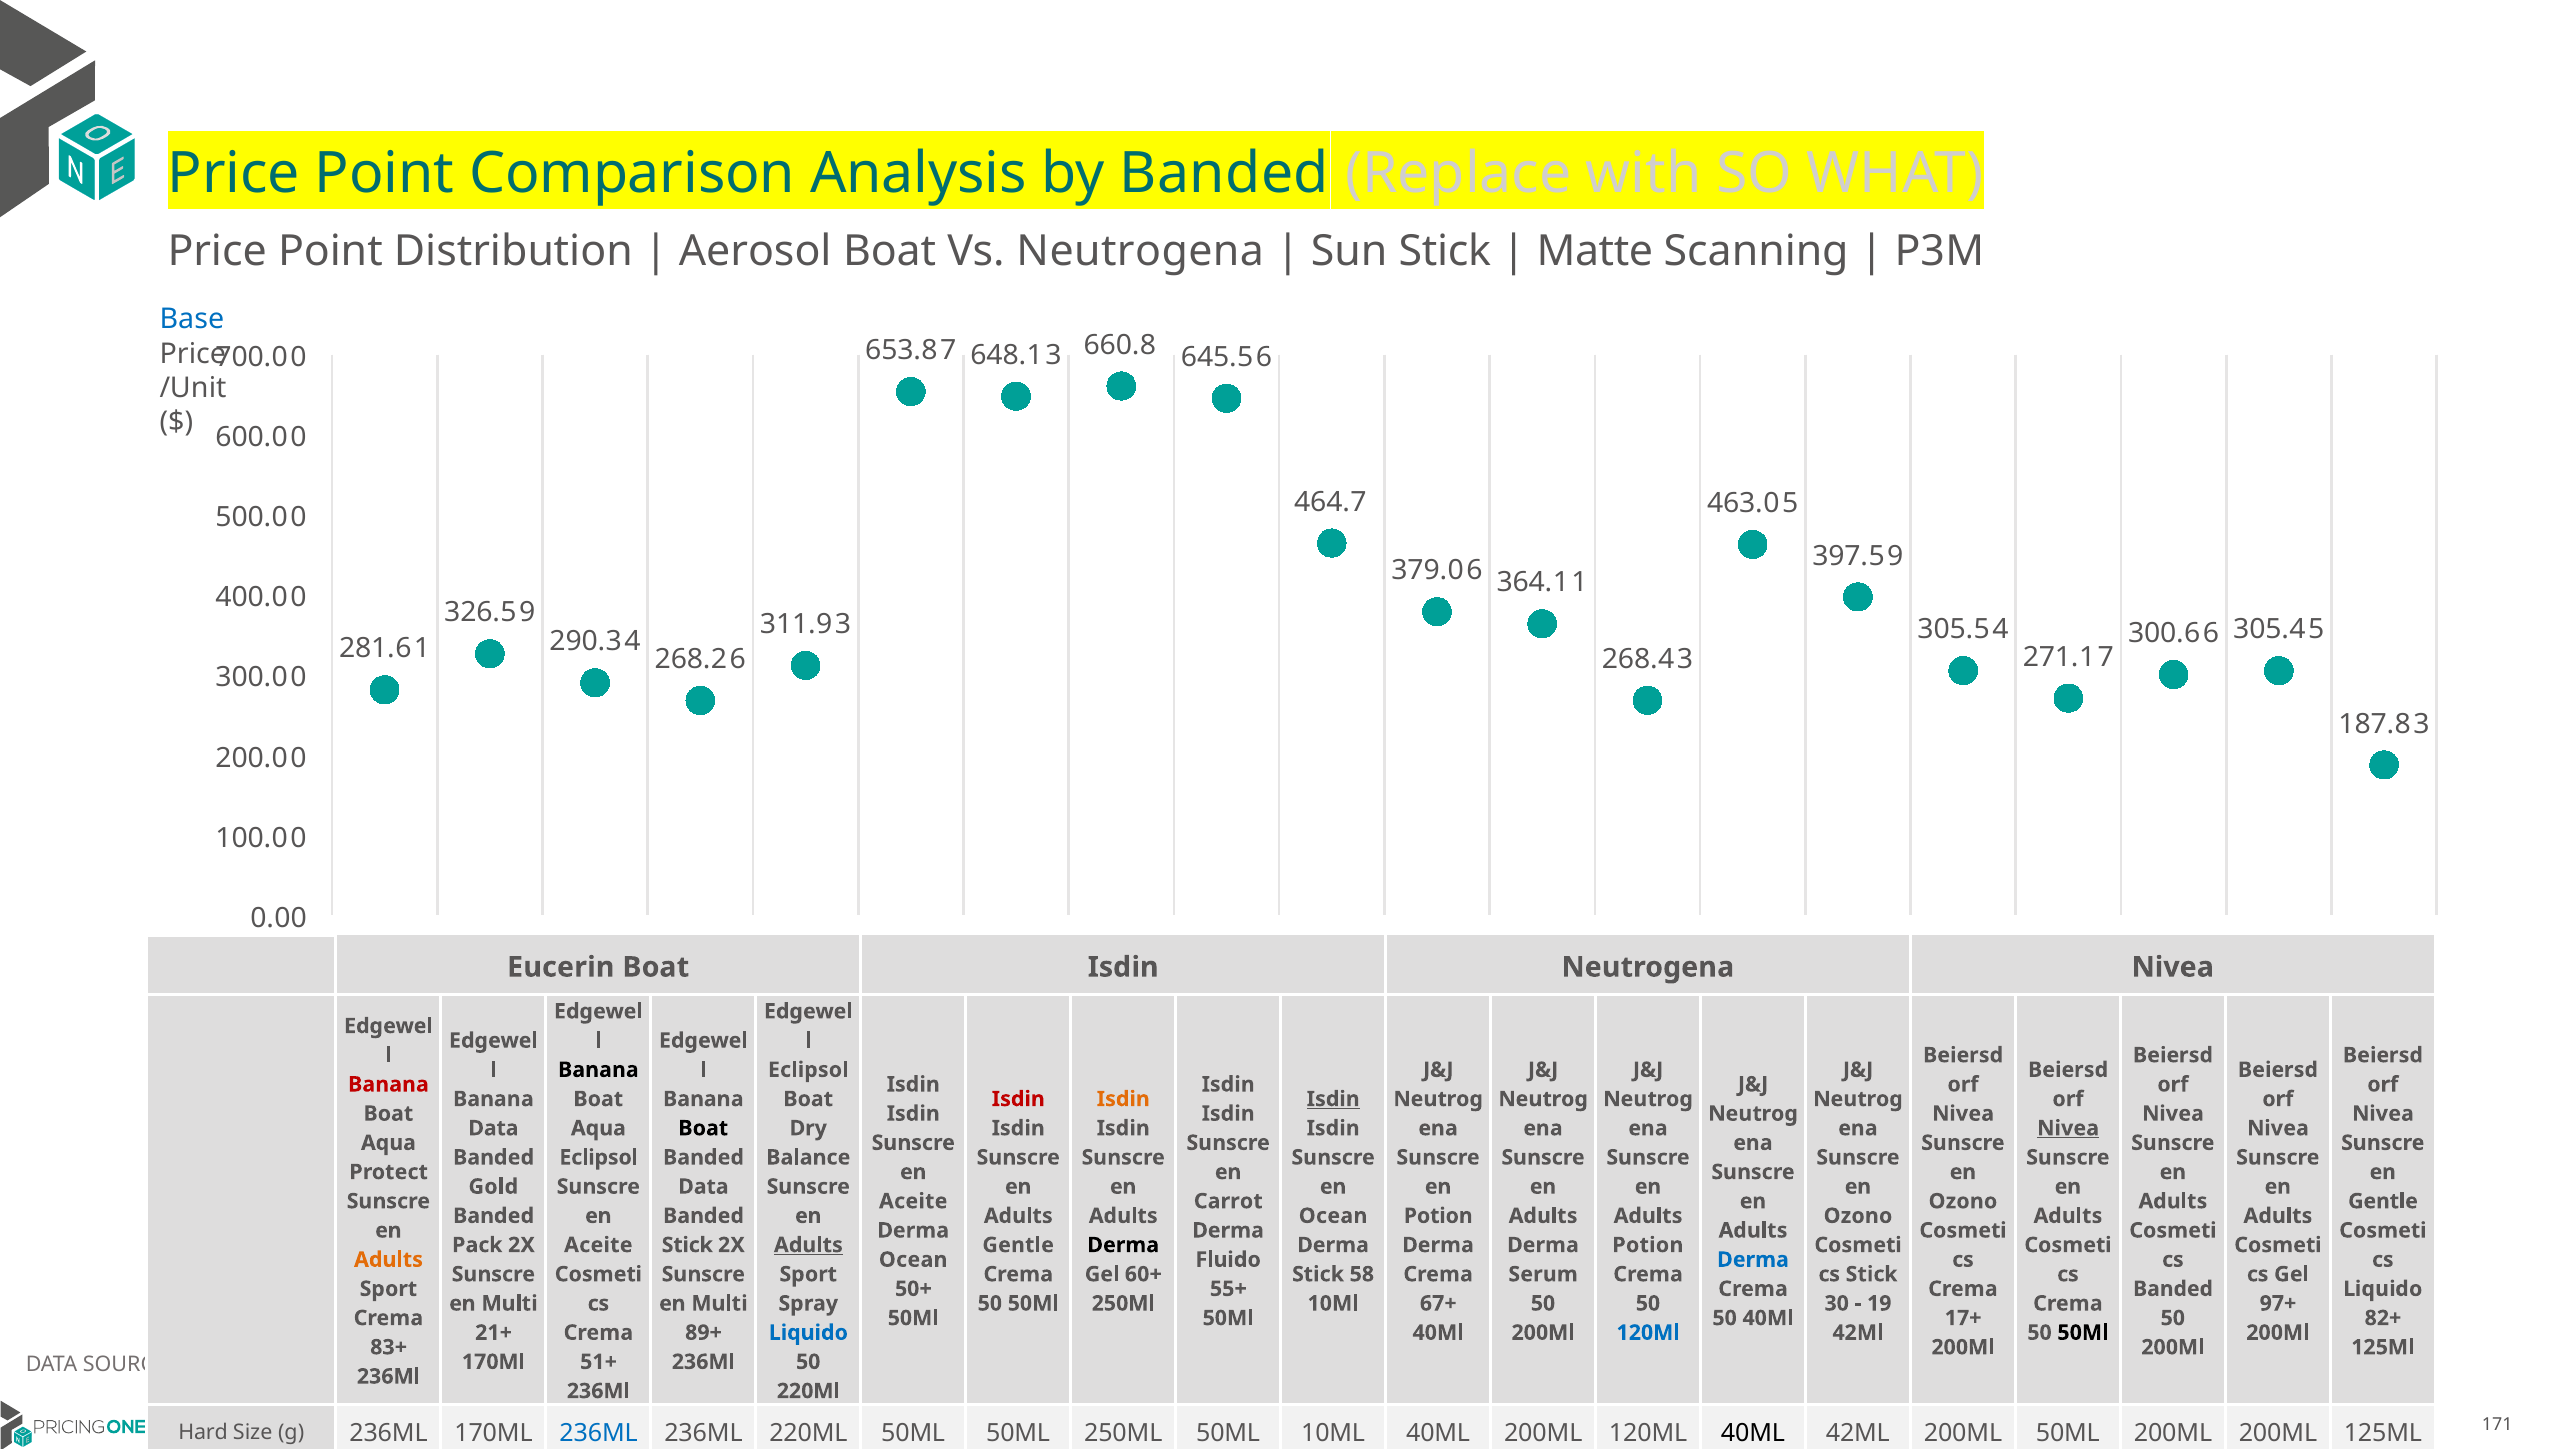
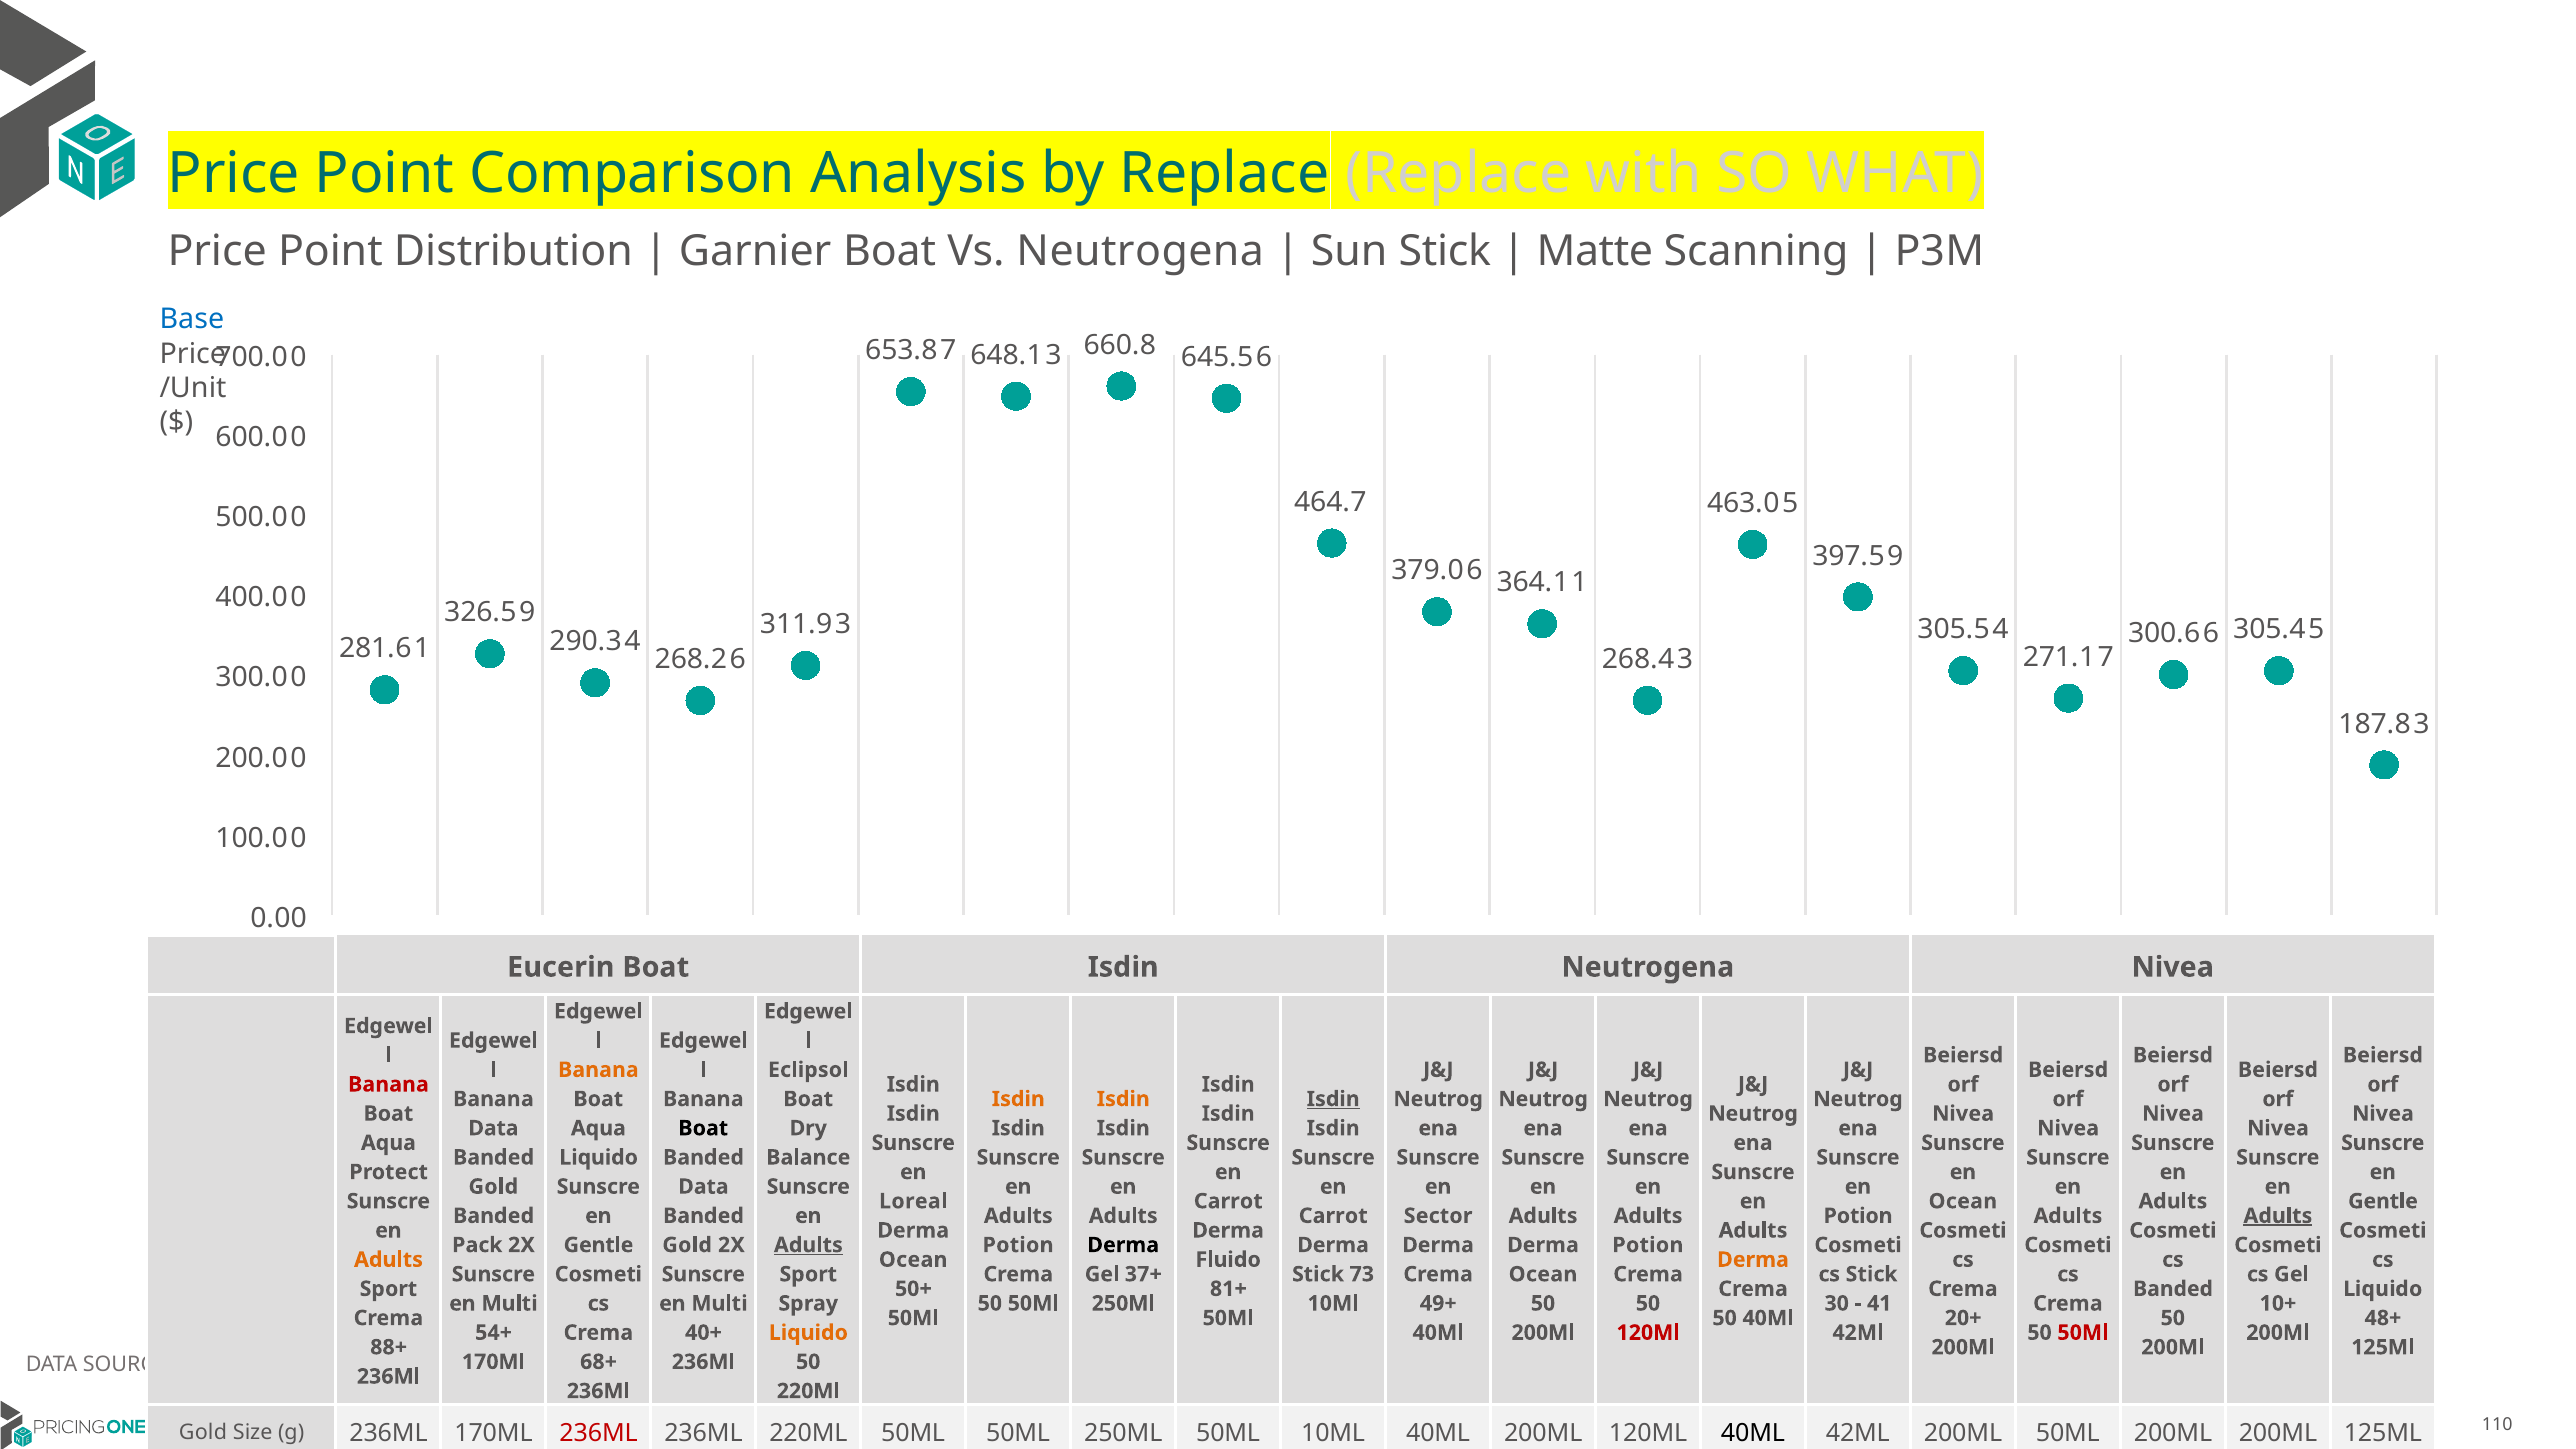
by Banded: Banded -> Replace (1224, 173)
Aerosol: Aerosol -> Garnier (755, 251)
Banana colour: black -> orange (598, 1070)
Isdin colour: red -> orange (1018, 1099)
Nivea underline: present -> none (2068, 1128)
Eclipsol: Eclipsol -> Liquido (599, 1157)
Aceite: Aceite -> Loreal (913, 1201)
Ozono: Ozono -> Ocean (1963, 1201)
Ocean: Ocean -> Carrot (1333, 1216)
Potion: Potion -> Sector (1438, 1216)
Ozono: Ozono -> Potion (1858, 1216)
Adults underline: none -> present (2278, 1216)
Aceite: Aceite -> Gentle (599, 1245)
Stick: Stick -> Gold (687, 1245)
Gentle: Gentle -> Potion (1018, 1245)
Derma colour: blue -> orange (1753, 1260)
60+: 60+ -> 37+ (1143, 1274)
58: 58 -> 73 (1362, 1274)
Serum: Serum -> Ocean (1543, 1274)
55+: 55+ -> 81+ (1228, 1289)
67+: 67+ -> 49+ (1438, 1304)
19: 19 -> 41 (1879, 1304)
97+: 97+ -> 10+ (2278, 1304)
17+: 17+ -> 20+ (1963, 1318)
82+: 82+ -> 48+ (2383, 1318)
21+: 21+ -> 54+ (494, 1333)
89+: 89+ -> 40+ (703, 1333)
Liquido colour: blue -> orange (808, 1333)
120Ml colour: blue -> red (1648, 1333)
50Ml colour: black -> red (2083, 1333)
83+: 83+ -> 88+ (389, 1347)
51+: 51+ -> 68+ (599, 1362)
171: 171 -> 110 (2497, 1425)
Hard: Hard -> Gold (203, 1433)
236ML colour: blue -> red (599, 1433)
